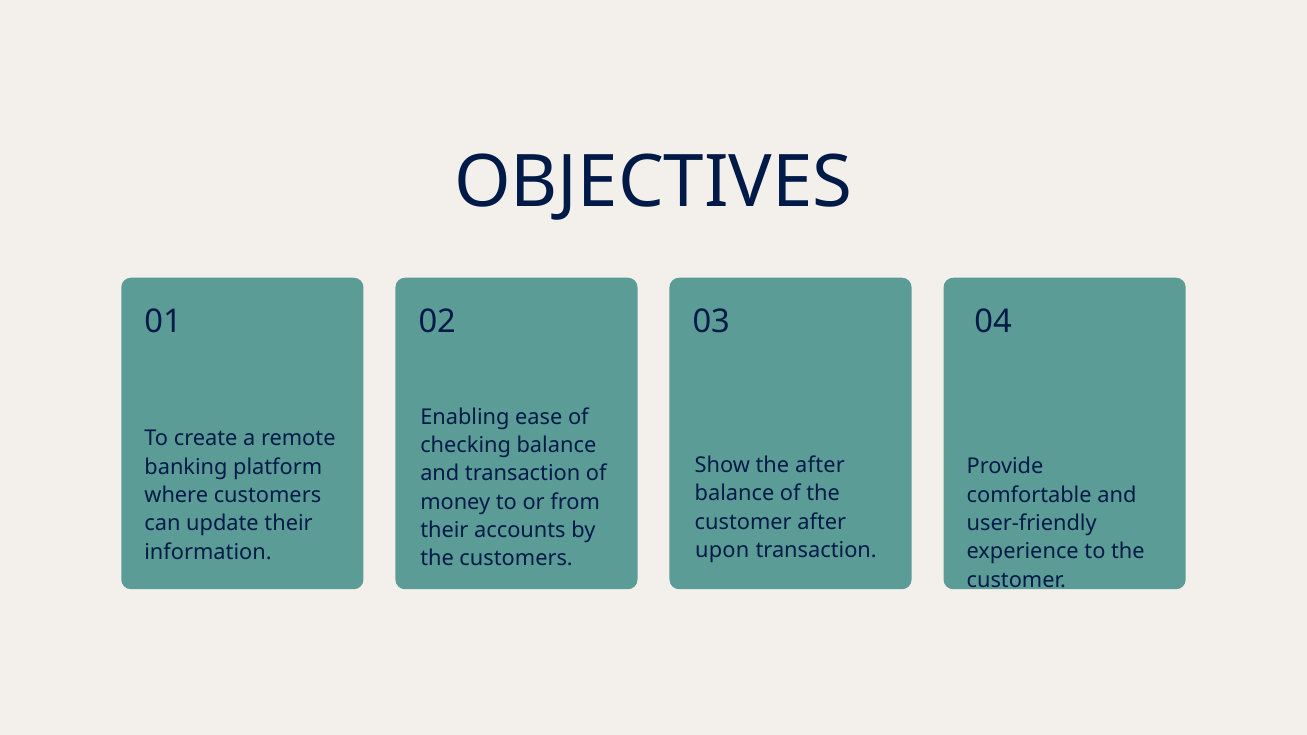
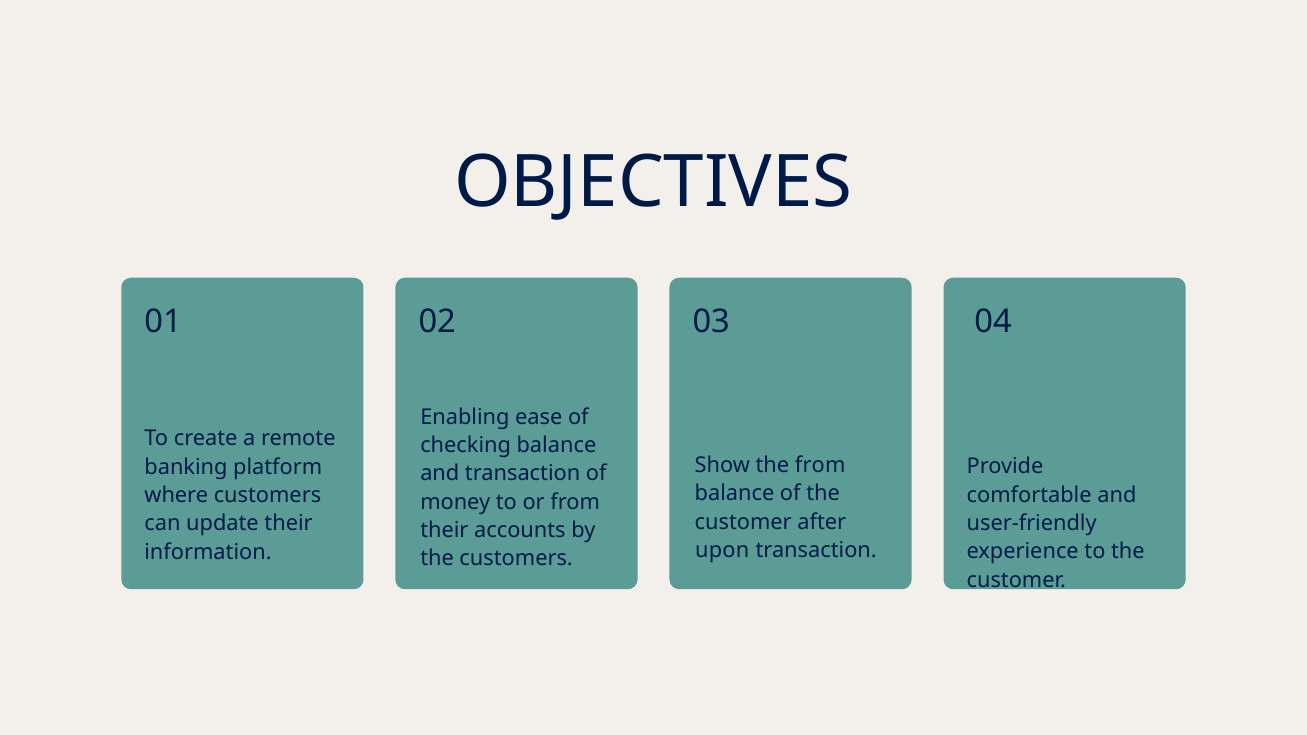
the after: after -> from (820, 466)
